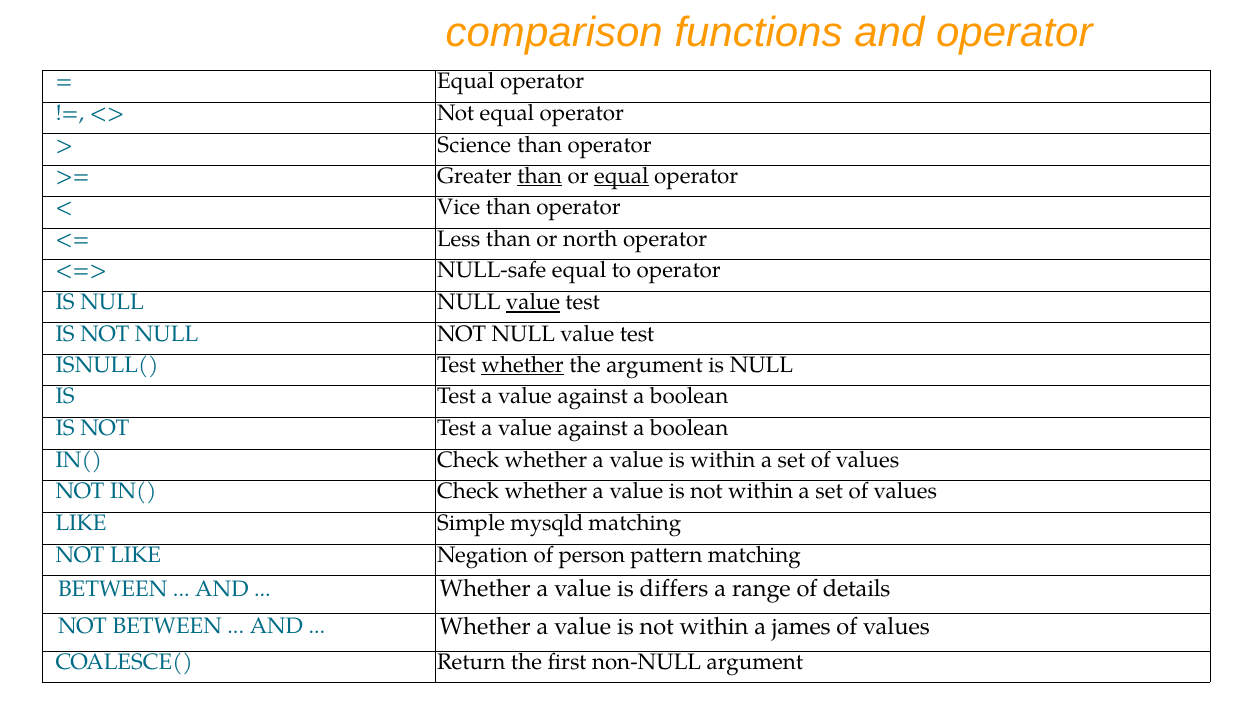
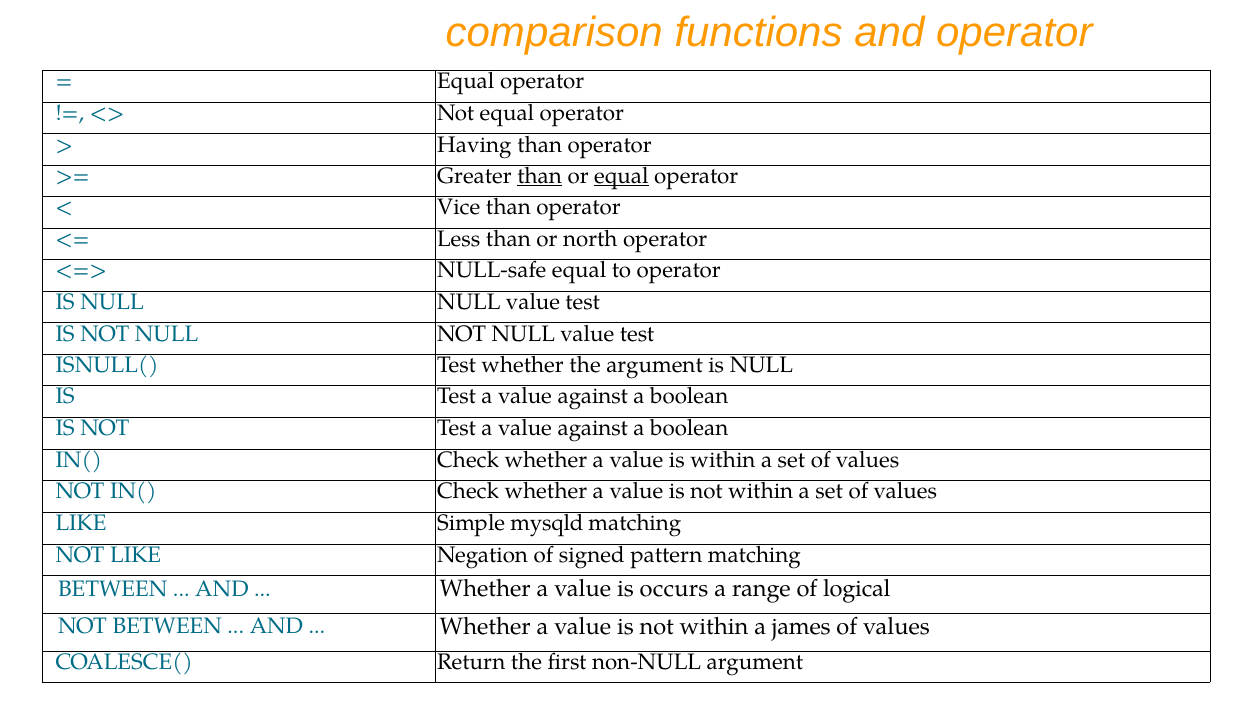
Science: Science -> Having (474, 145)
value underline: present -> none (533, 302)
whether underline: present -> none (523, 365)
person: person -> signed (592, 555)
differs: differs -> occurs (674, 589)
details: details -> logical (857, 589)
